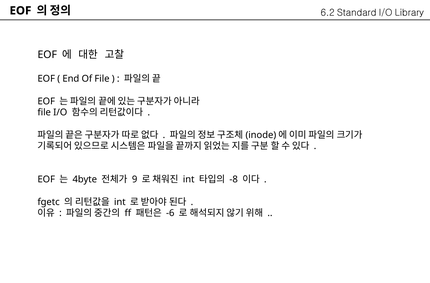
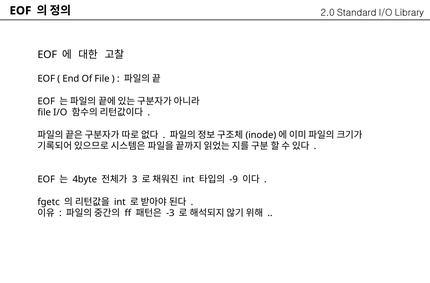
6.2: 6.2 -> 2.0 (328, 13)
9: 9 -> 3 (135, 179)
-8: -8 -> -9 (234, 179)
-6: -6 -> -3 (170, 213)
